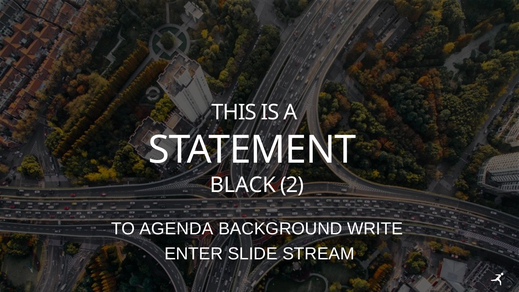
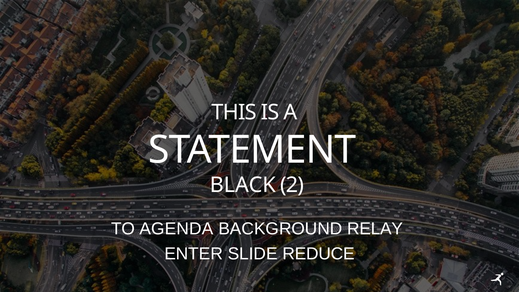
WRITE: WRITE -> RELAY (375, 229)
STREAM: STREAM -> REDUCE (319, 254)
